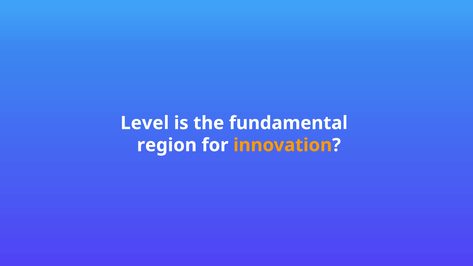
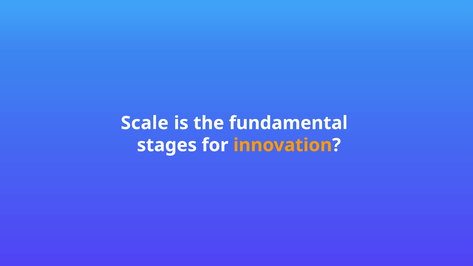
Level: Level -> Scale (145, 123)
region: region -> stages (167, 145)
